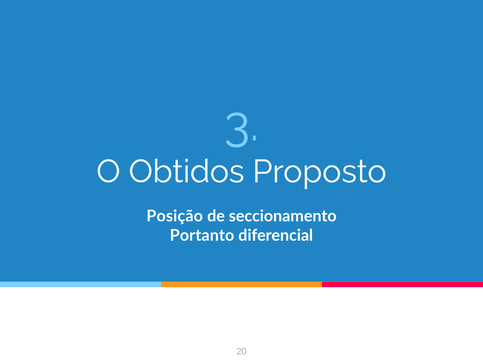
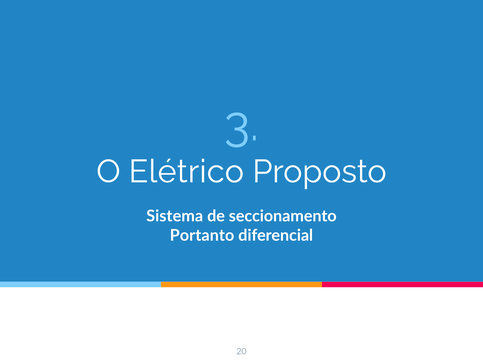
Obtidos: Obtidos -> Elétrico (186, 171)
Posição: Posição -> Sistema (175, 216)
